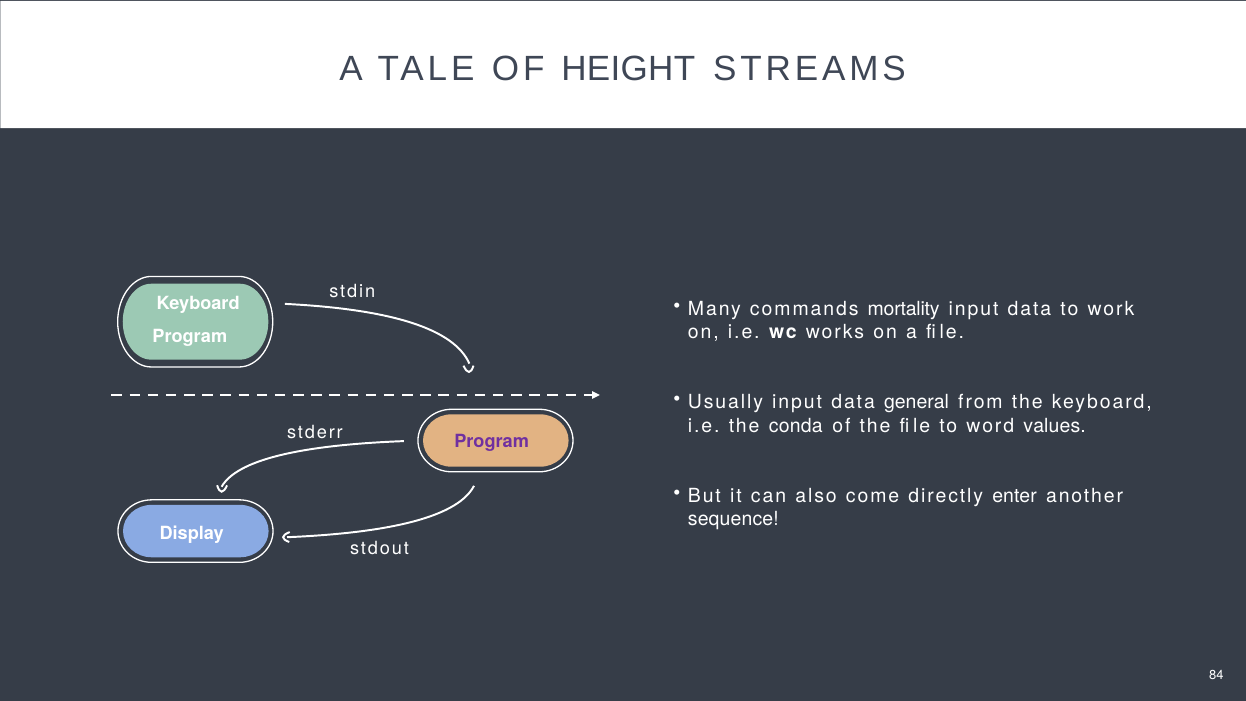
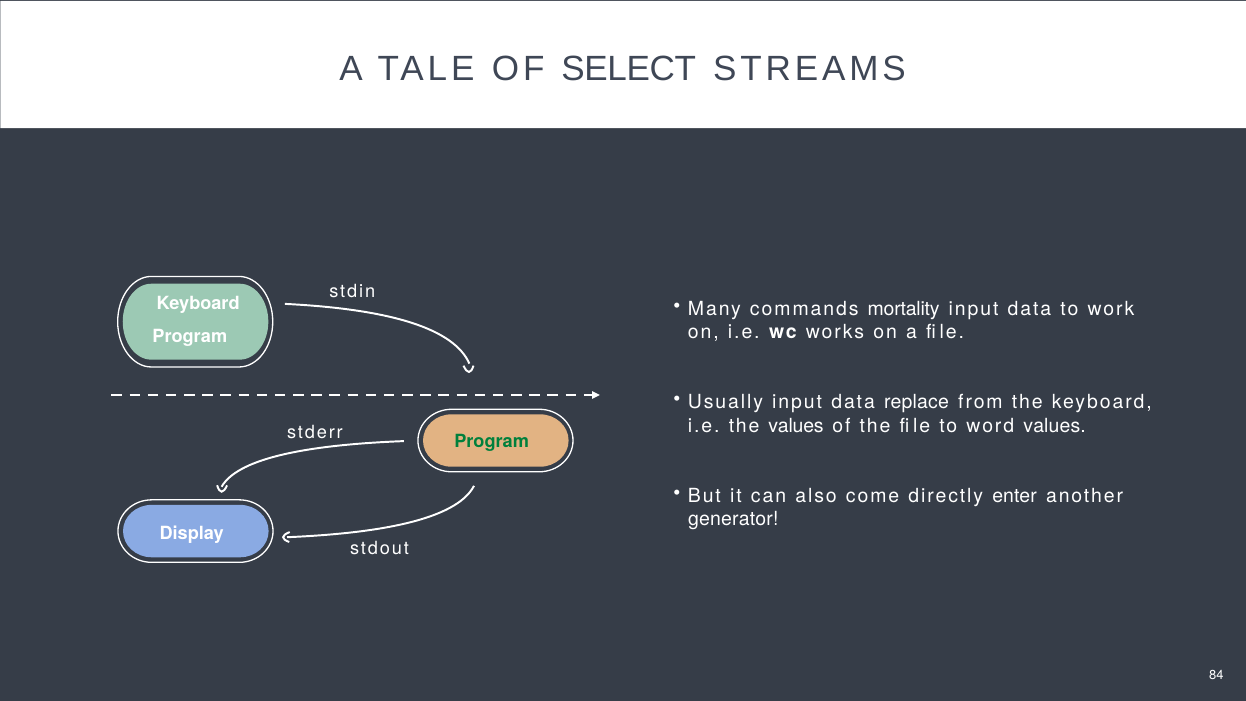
HEIGHT: HEIGHT -> SELECT (629, 68)
general: general -> replace (916, 402)
the conda: conda -> values (796, 426)
Program colour: purple -> green (492, 441)
sequence: sequence -> generator (733, 519)
